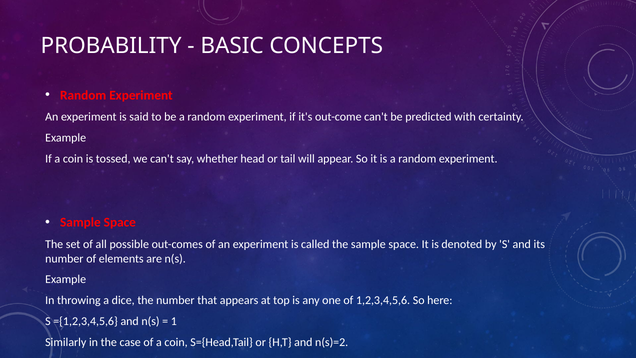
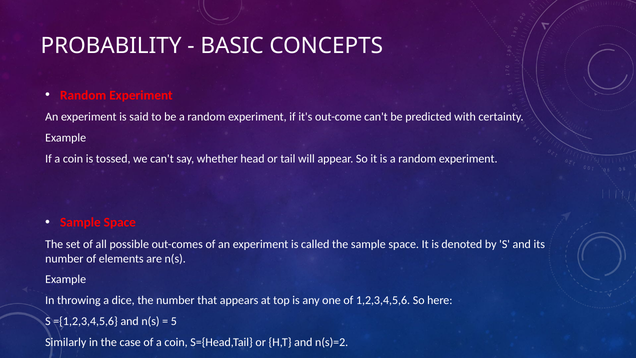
1: 1 -> 5 (174, 321)
